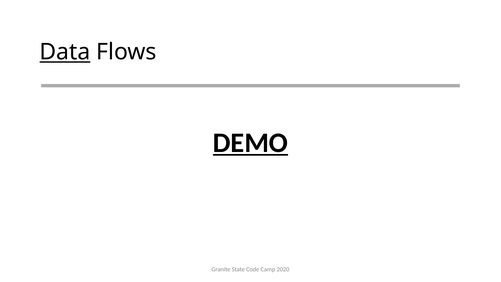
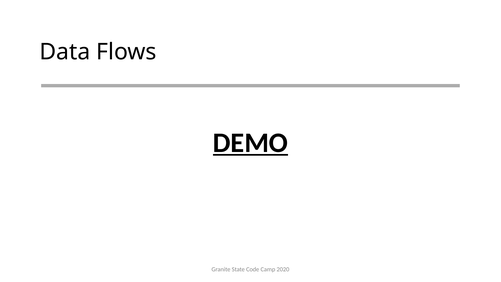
Data underline: present -> none (65, 52)
